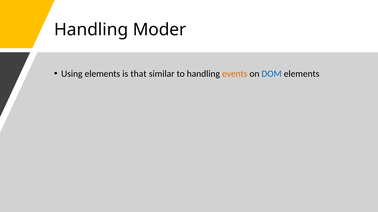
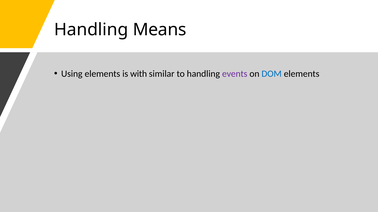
Moder: Moder -> Means (160, 30)
that: that -> with (139, 74)
events colour: orange -> purple (235, 74)
